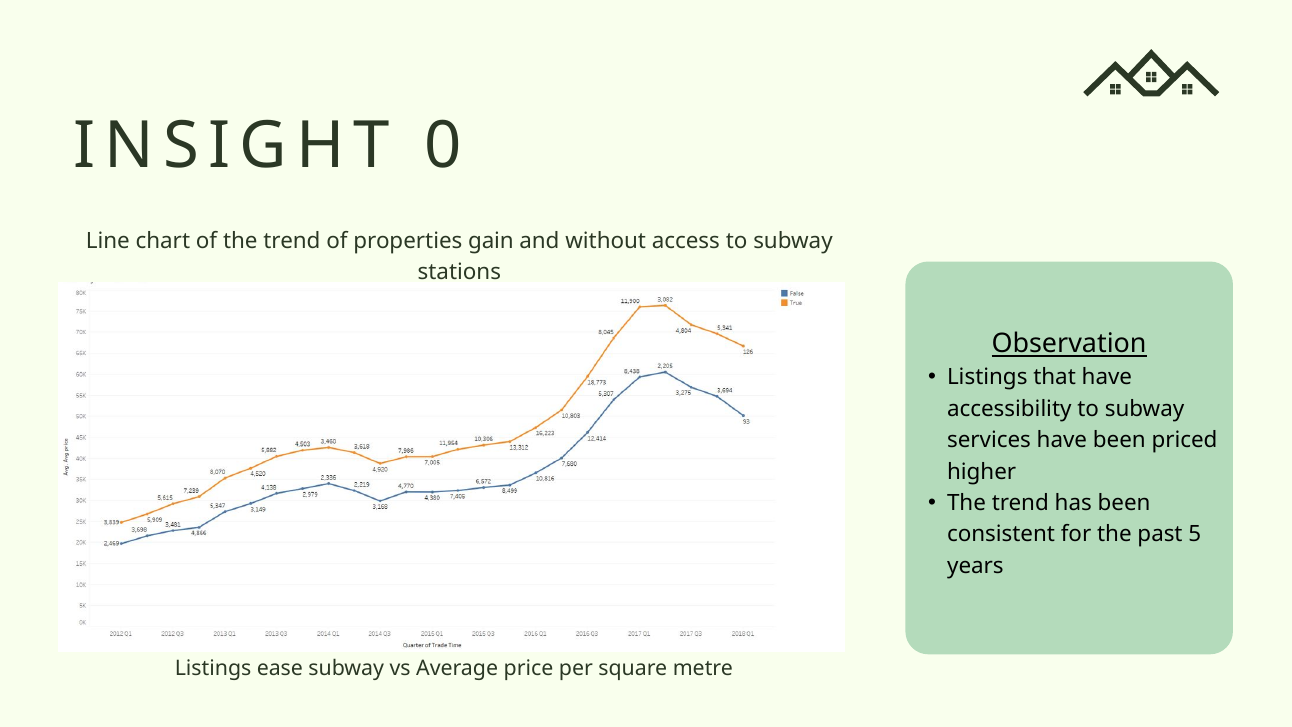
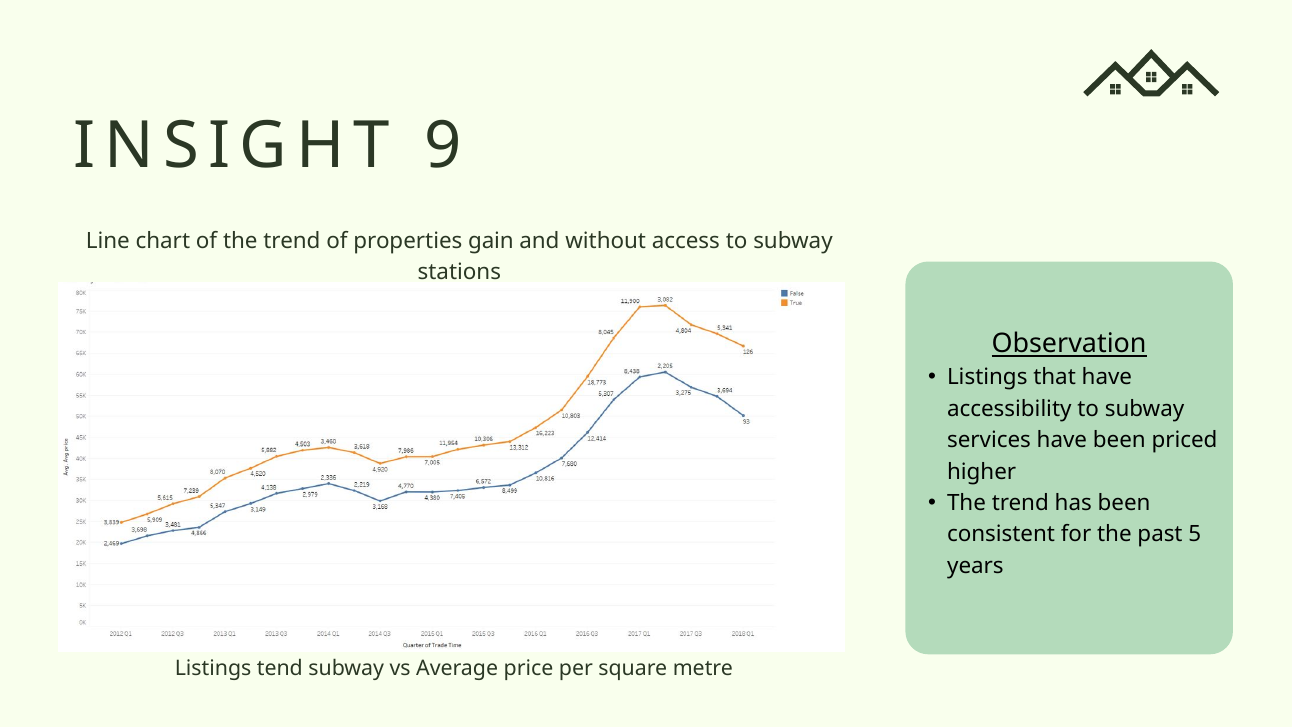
0: 0 -> 9 (444, 146)
ease: ease -> tend (280, 669)
